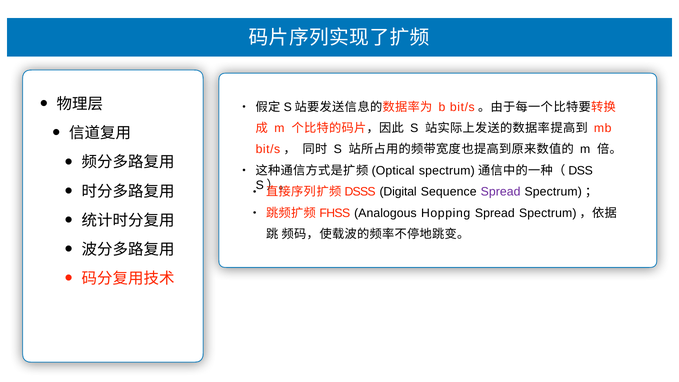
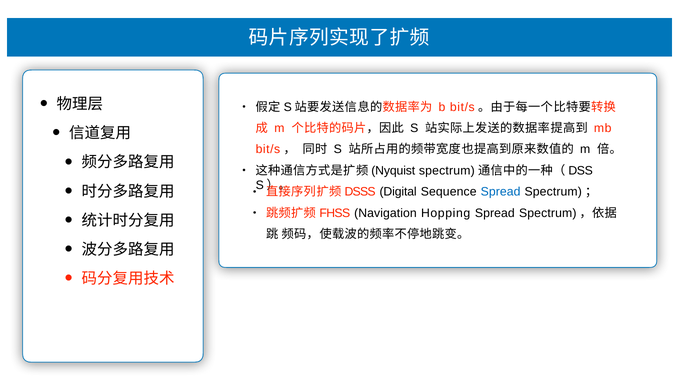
Optical: Optical -> Nyquist (393, 170)
Spread colour: purple -> blue (501, 192)
Analogous: Analogous -> Navigation (385, 213)
